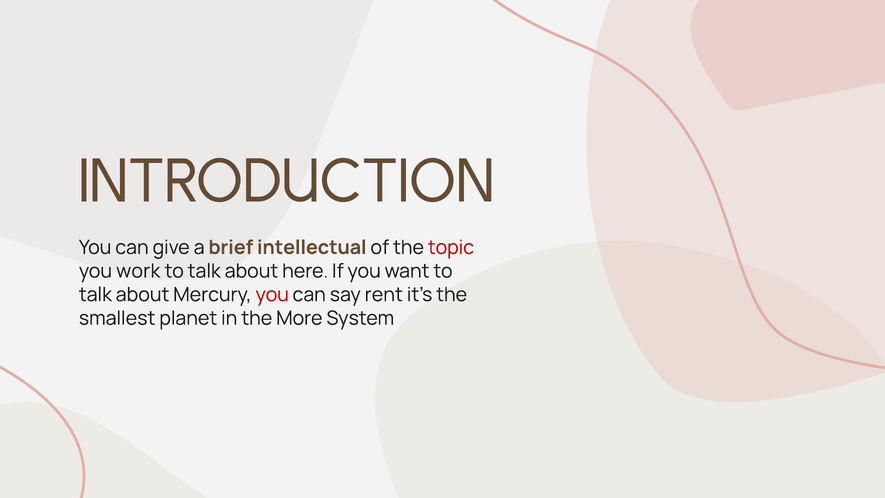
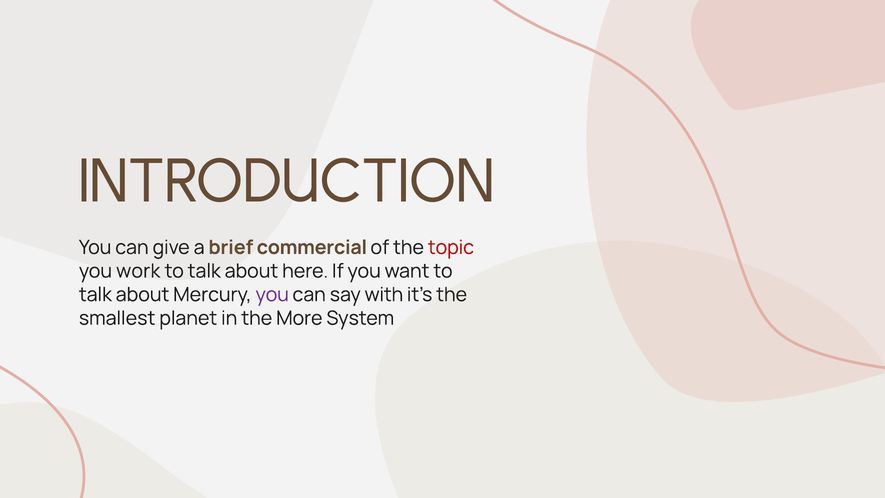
intellectual: intellectual -> commercial (312, 247)
you colour: red -> purple (272, 295)
rent: rent -> with (384, 295)
